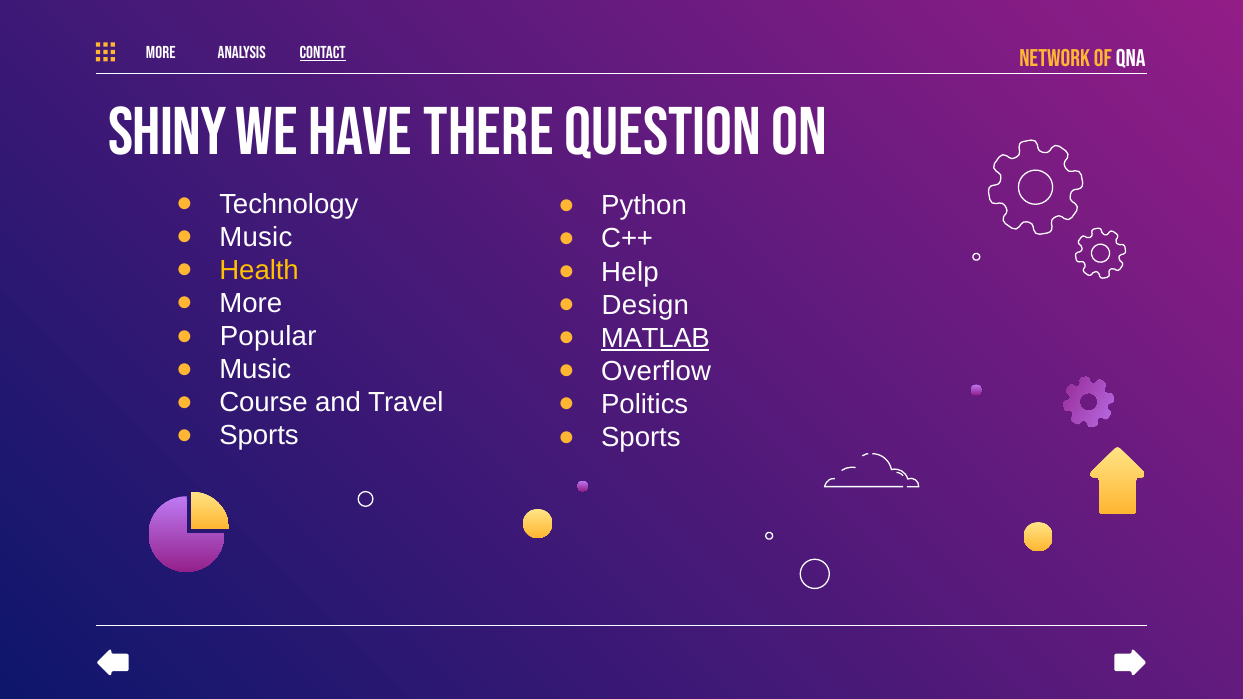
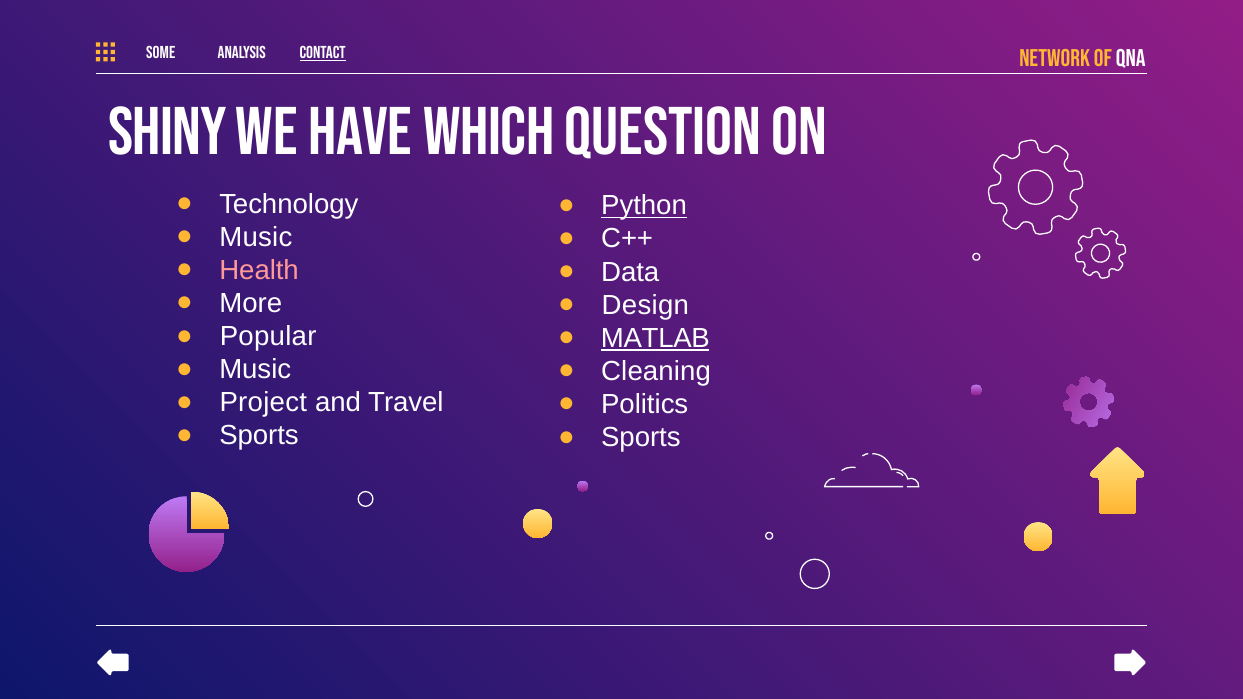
MORE: MORE -> SOME (161, 53)
there: there -> which (489, 133)
Python underline: none -> present (644, 206)
Health colour: yellow -> pink (259, 270)
Help: Help -> Data (630, 272)
Overflow: Overflow -> Cleaning (656, 371)
Course: Course -> Project (263, 403)
